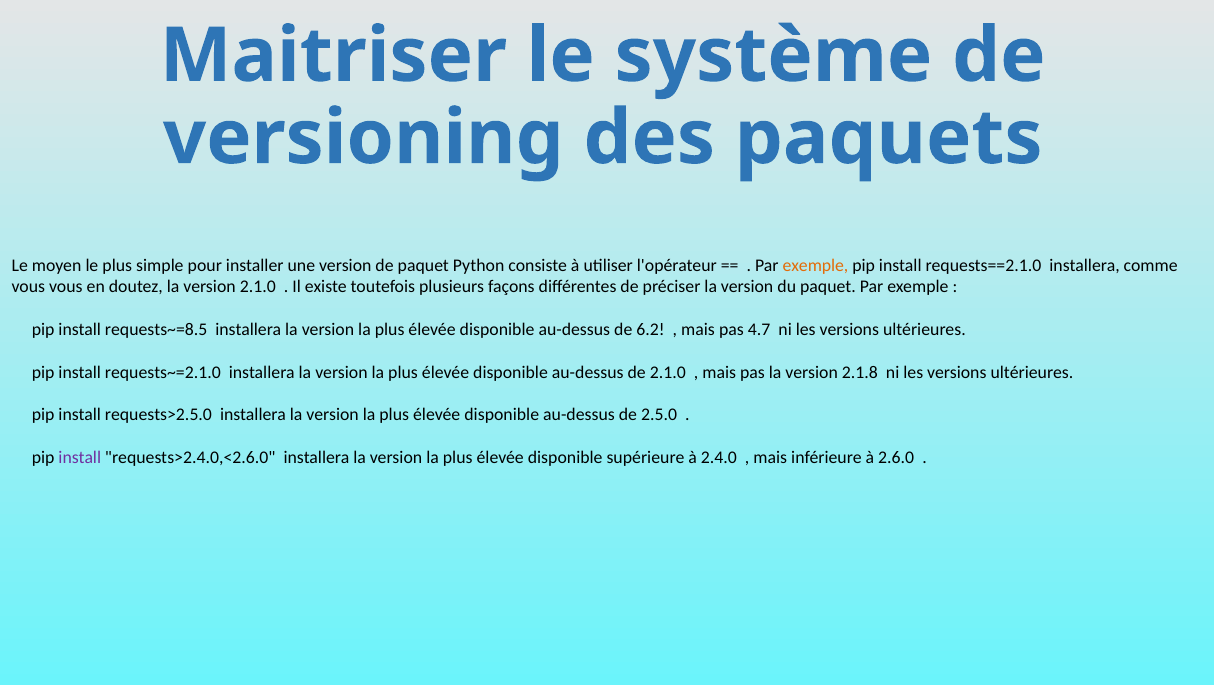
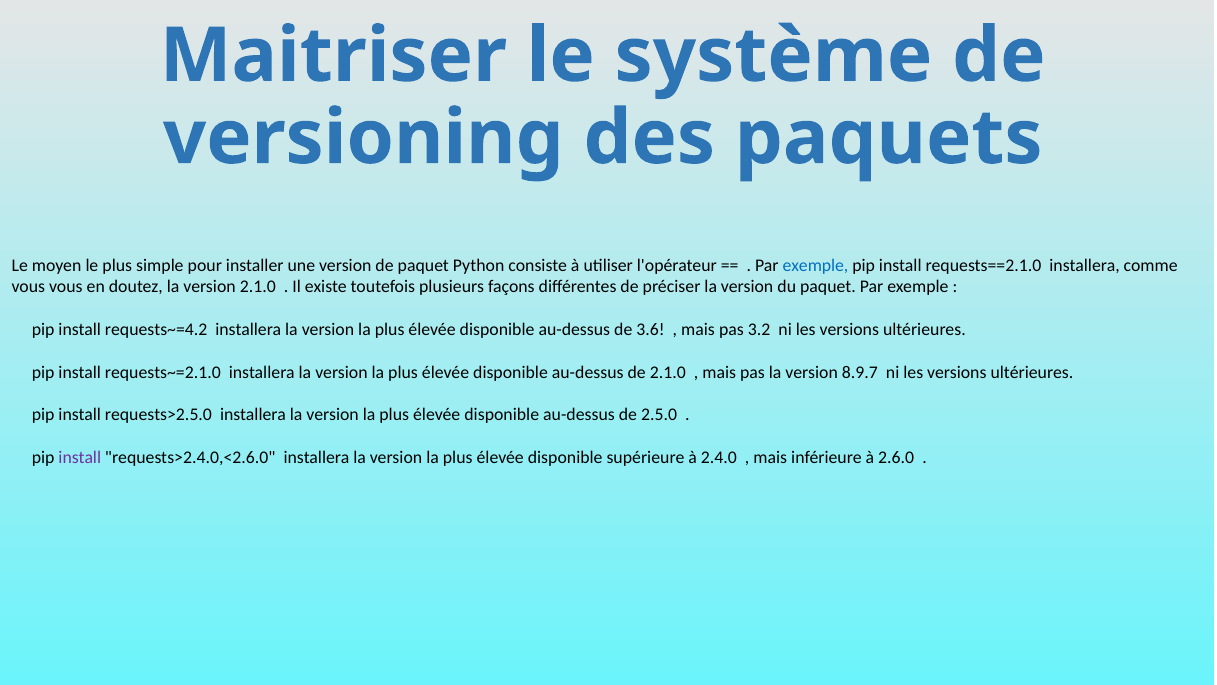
exemple colour: orange -> blue (815, 265)
requests~=8.5: requests~=8.5 -> requests~=4.2 (156, 329)
6.2: 6.2 -> 3.6 (650, 329)
4.7: 4.7 -> 3.2 (759, 329)
2.1.8: 2.1.8 -> 8.9.7 (860, 372)
